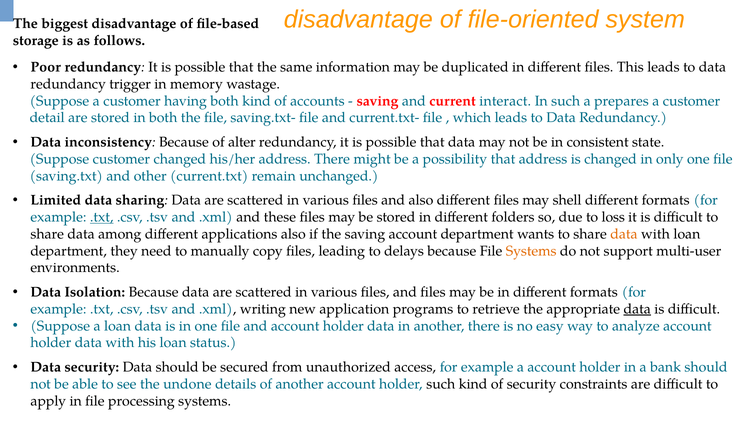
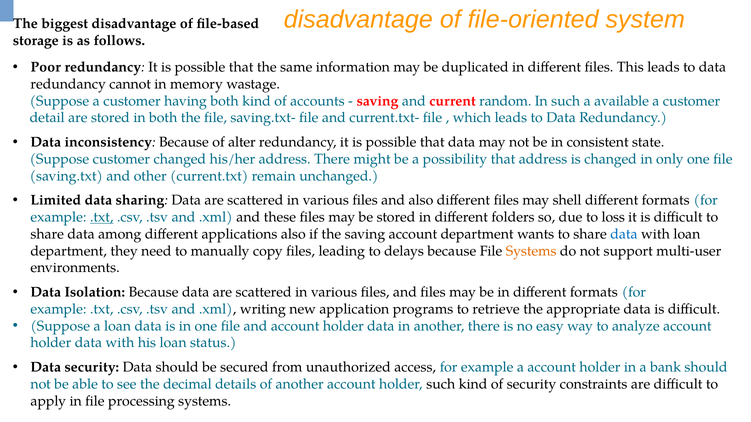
trigger: trigger -> cannot (130, 84)
interact: interact -> random (505, 101)
prepares: prepares -> available (622, 101)
data colour: orange -> blue (624, 234)
data underline: present -> none (637, 309)
undone: undone -> decimal (187, 384)
